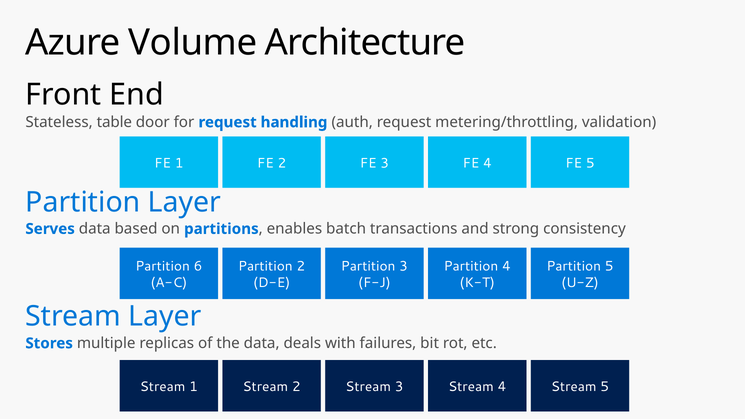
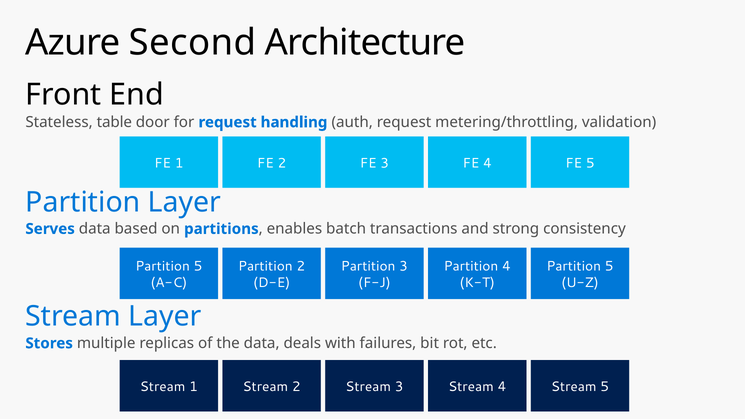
Volume: Volume -> Second (192, 43)
6: 6 -> 5 (198, 266)
